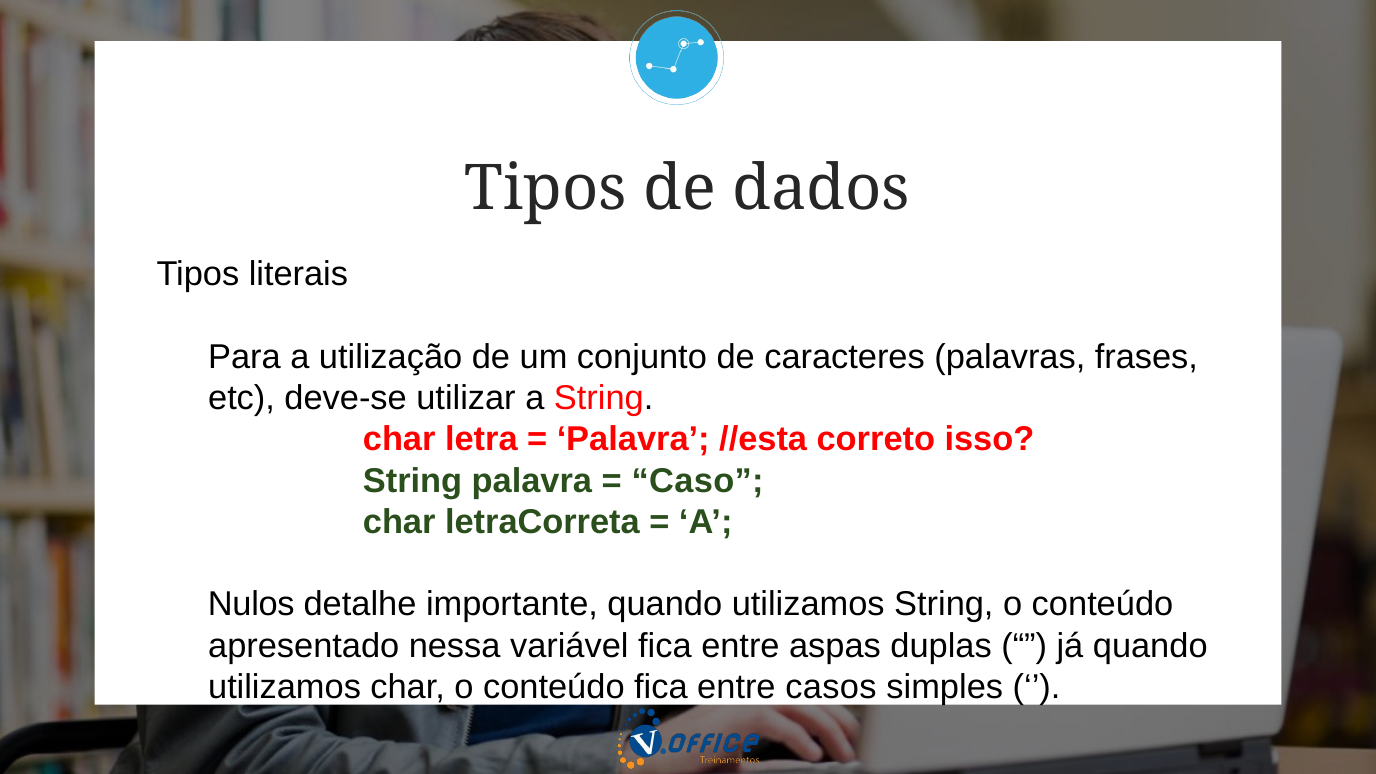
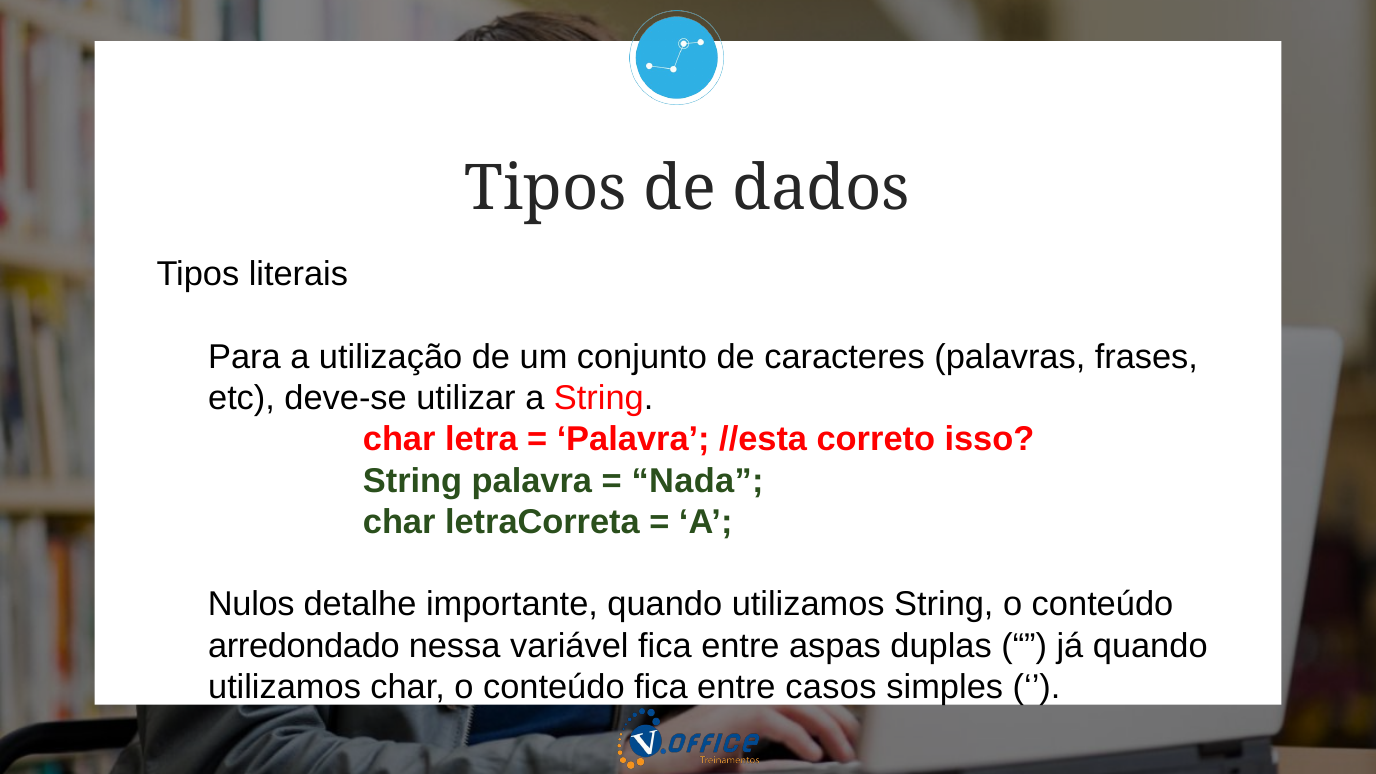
Caso: Caso -> Nada (698, 481)
apresentado: apresentado -> arredondado (304, 646)
